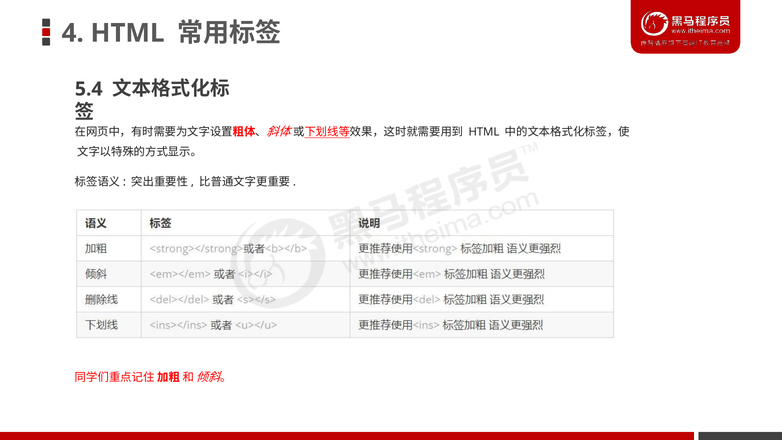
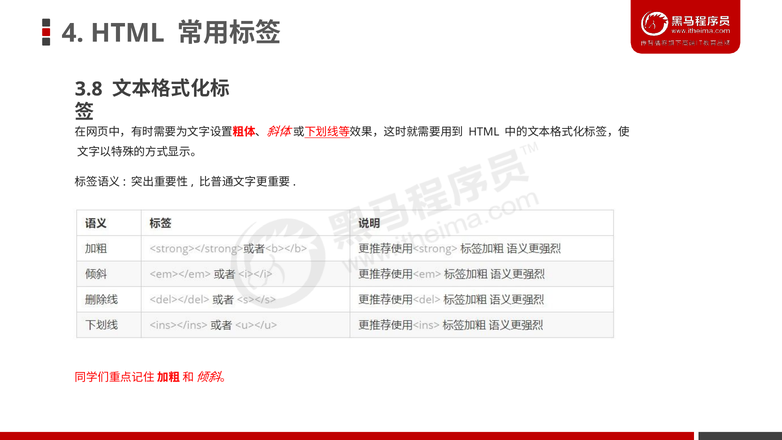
5.4: 5.4 -> 3.8 (89, 89)
